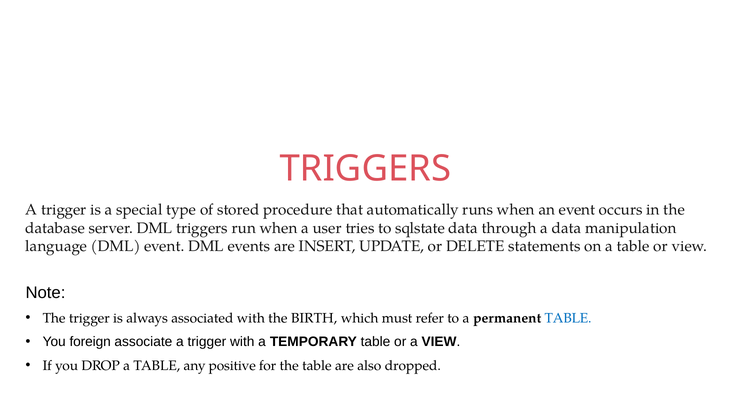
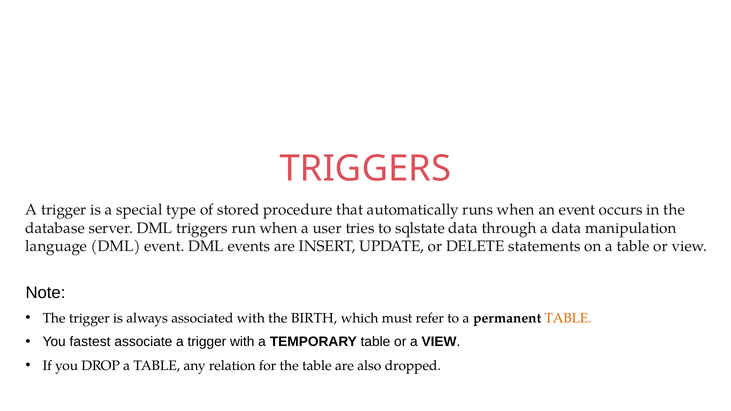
TABLE colour: blue -> orange (568, 318)
foreign: foreign -> fastest (90, 342)
positive: positive -> relation (232, 366)
